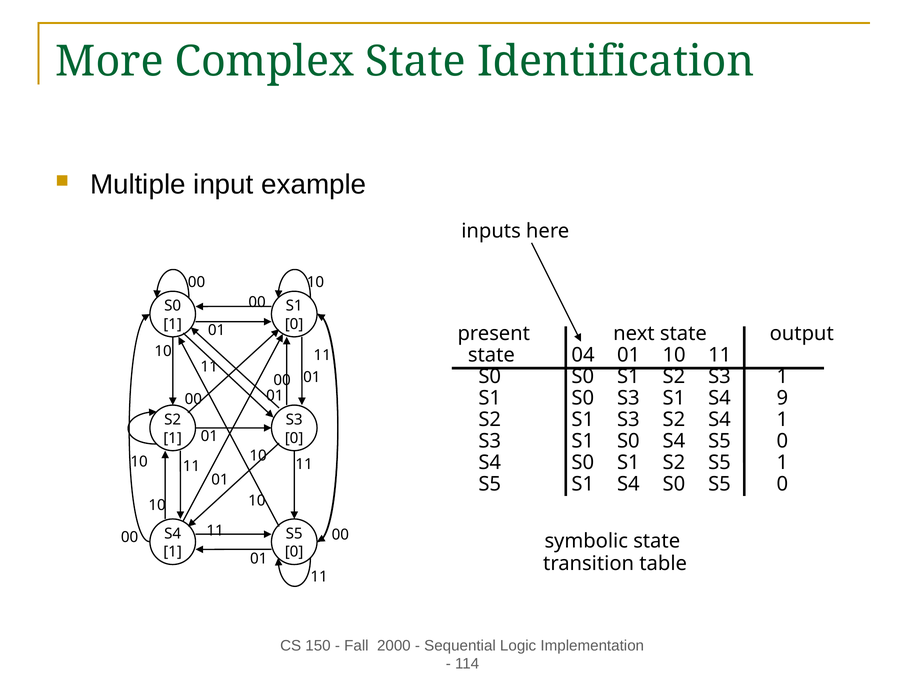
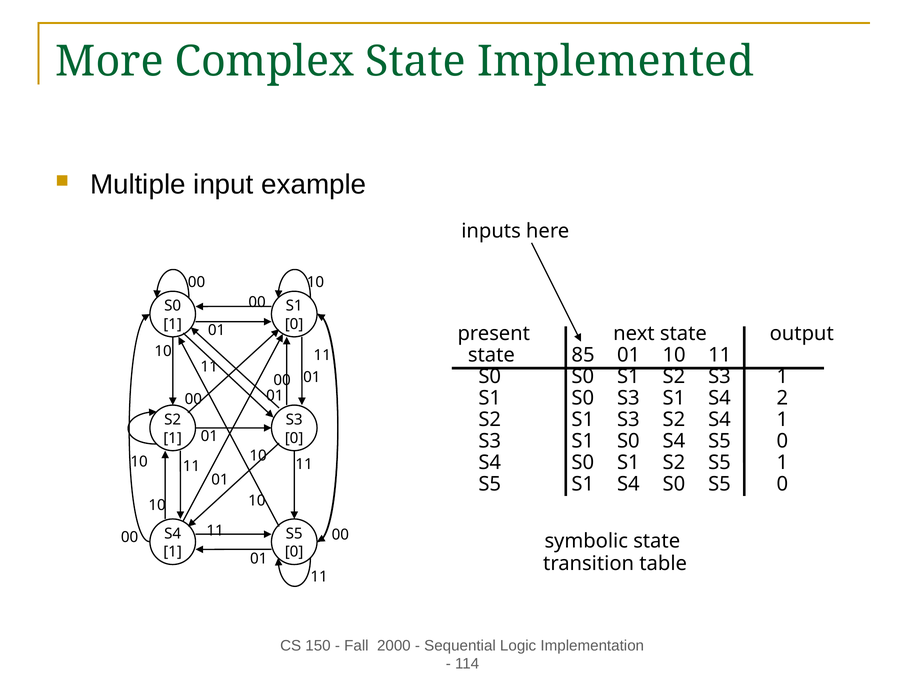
Identification: Identification -> Implemented (616, 61)
04: 04 -> 85 (583, 355)
9: 9 -> 2 (782, 398)
